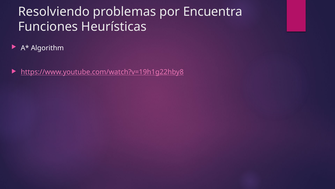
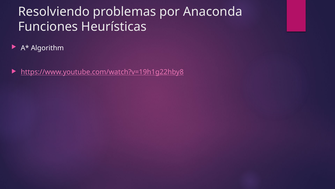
Encuentra: Encuentra -> Anaconda (213, 12)
